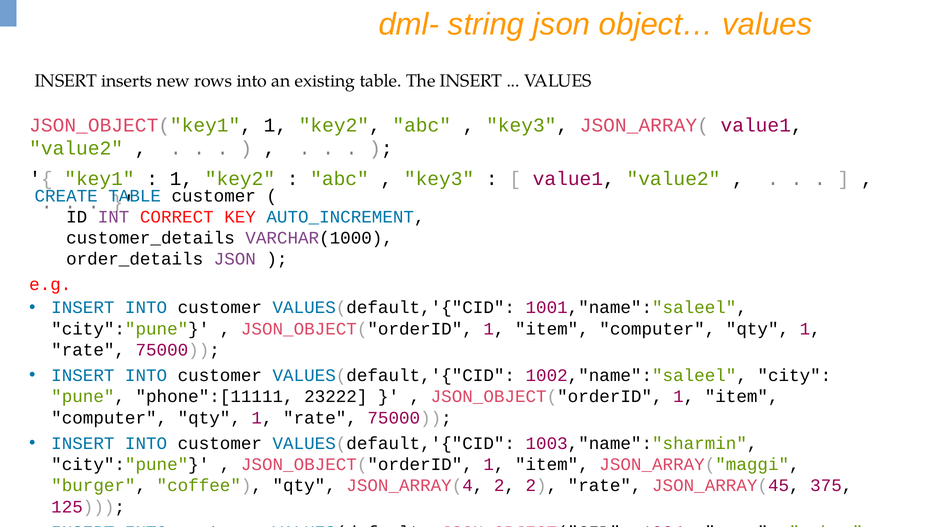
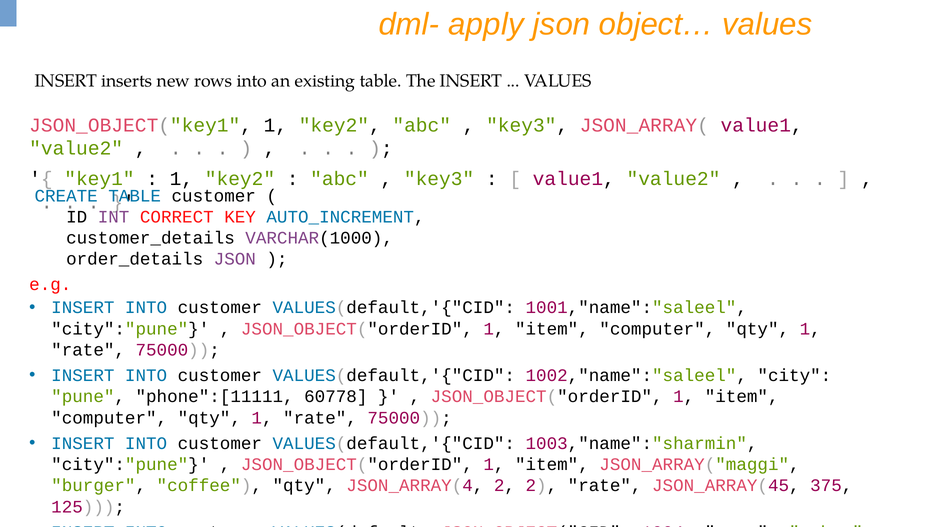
string: string -> apply (486, 24)
23222: 23222 -> 60778 (336, 397)
